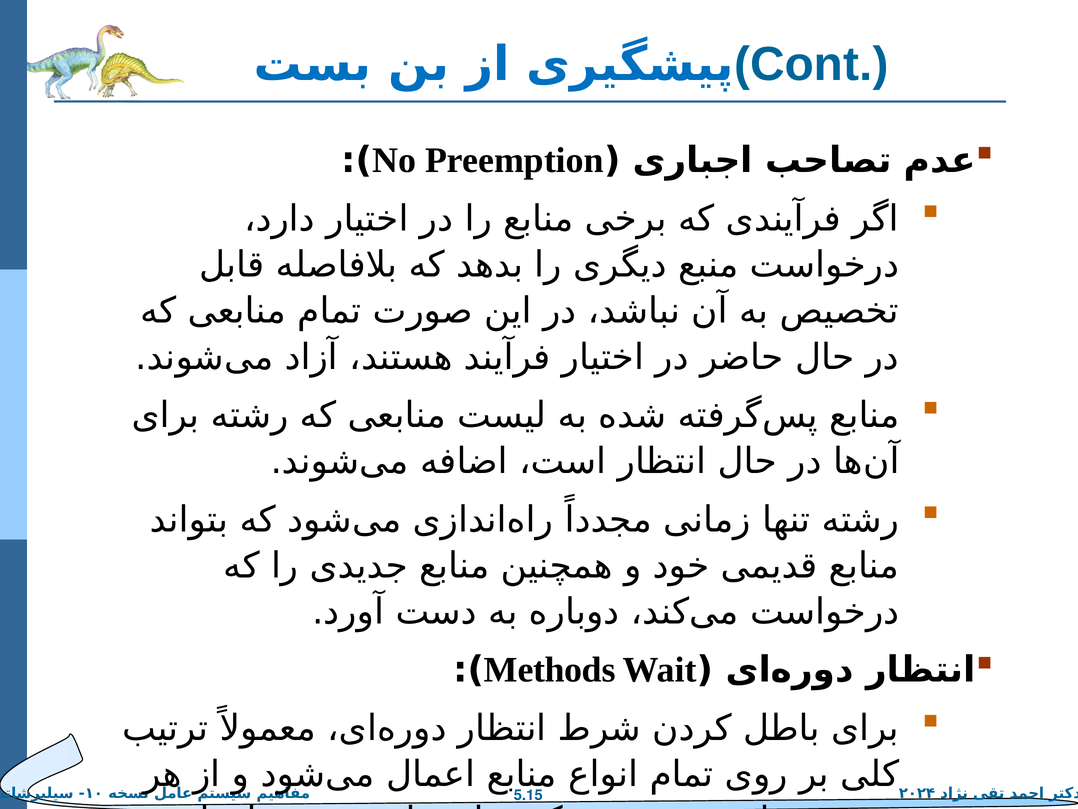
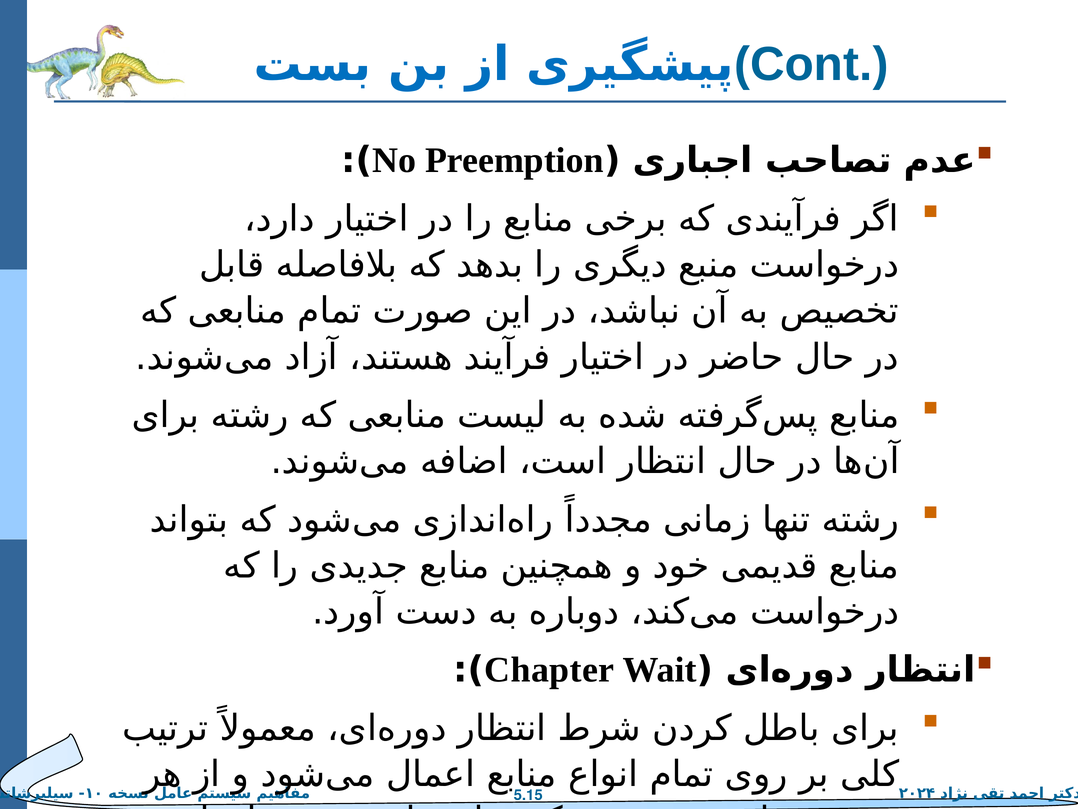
Methods: Methods -> Chapter (549, 670)
